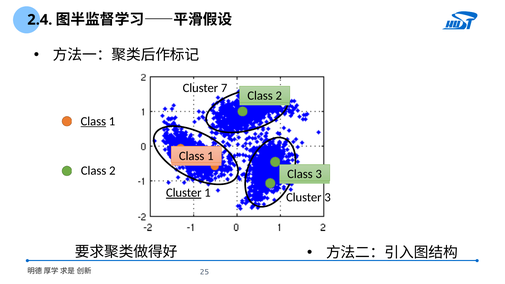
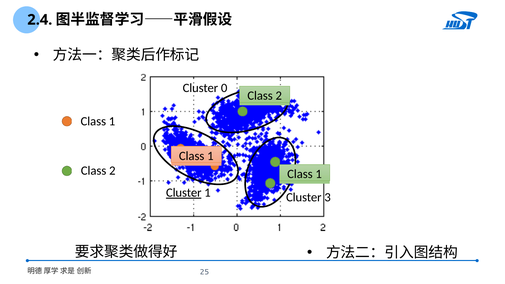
7: 7 -> 0 (224, 88)
Class underline: present -> none (93, 121)
3: 3 -> 1 (319, 174)
